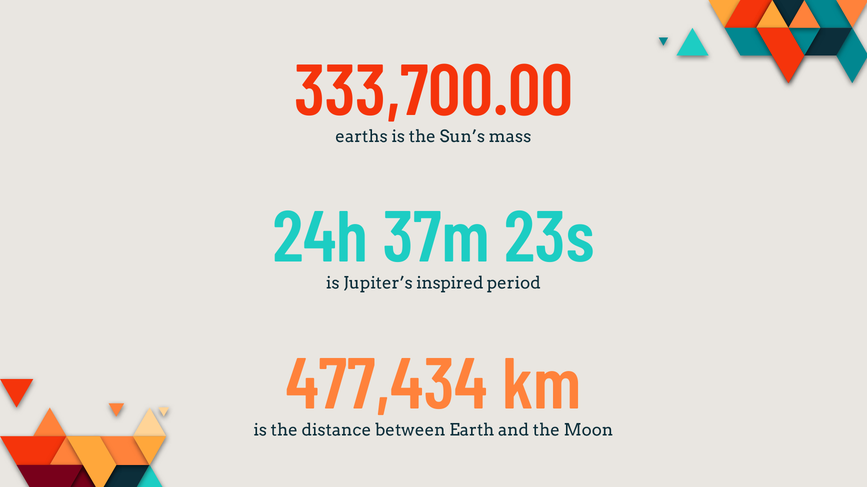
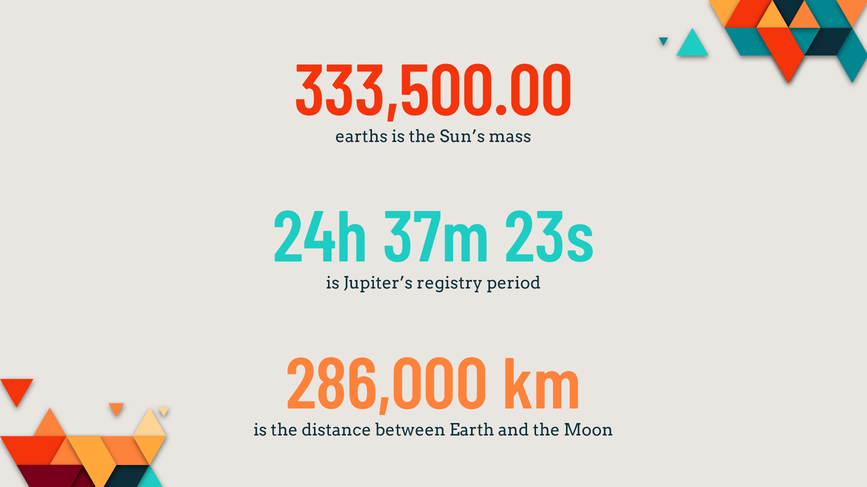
333,700.00: 333,700.00 -> 333,500.00 (434, 91)
inspired: inspired -> registry (450, 284)
477,434: 477,434 -> 286,000 (387, 386)
